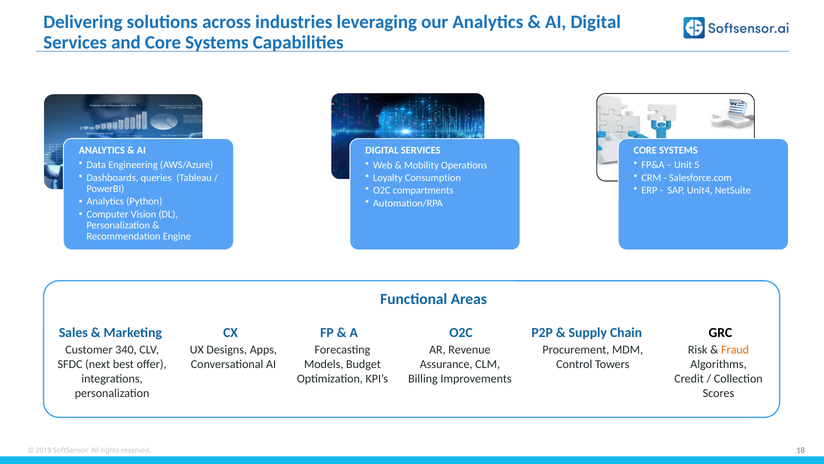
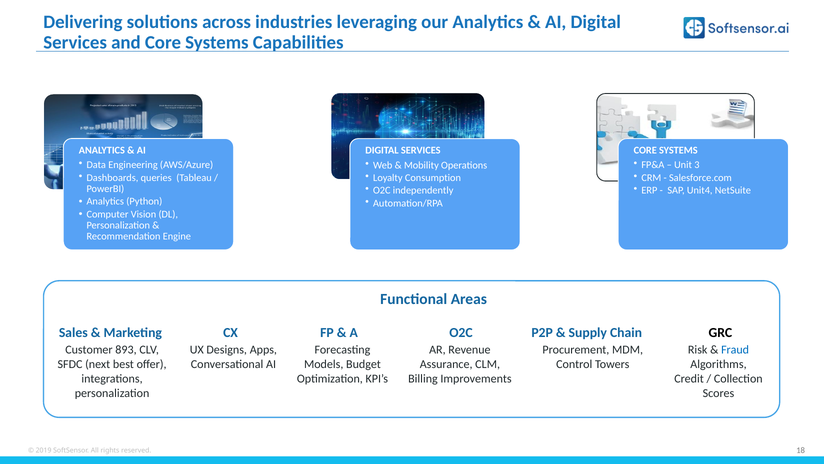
5: 5 -> 3 (697, 165)
compartments: compartments -> independently (423, 190)
340: 340 -> 893 (126, 349)
Fraud colour: orange -> blue (735, 349)
